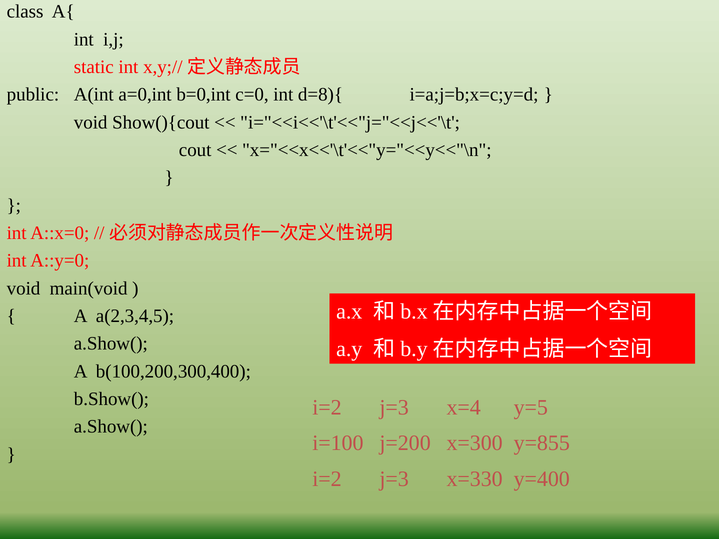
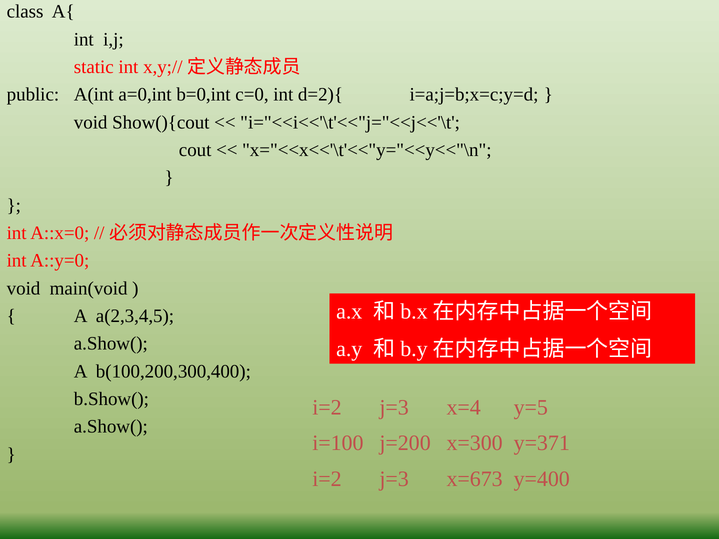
d=8){: d=8){ -> d=2){ (320, 95)
y=855: y=855 -> y=371 (542, 443)
x=330: x=330 -> x=673 (475, 479)
